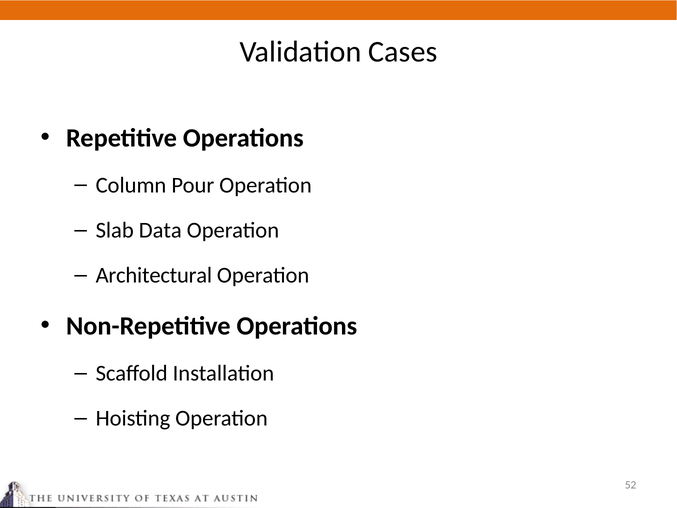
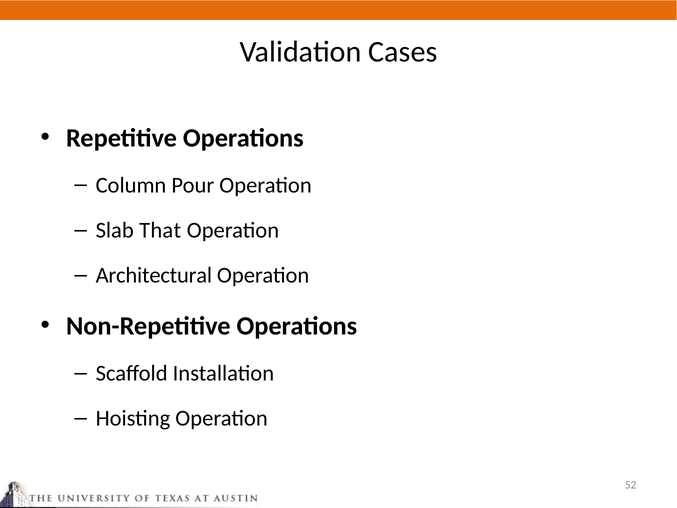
Data: Data -> That (160, 230)
